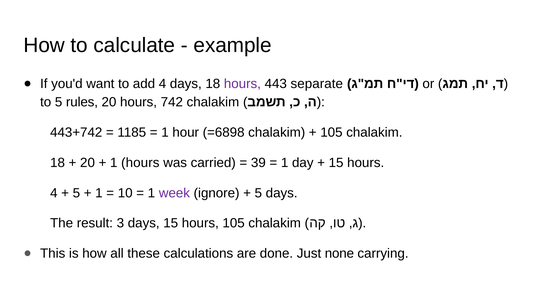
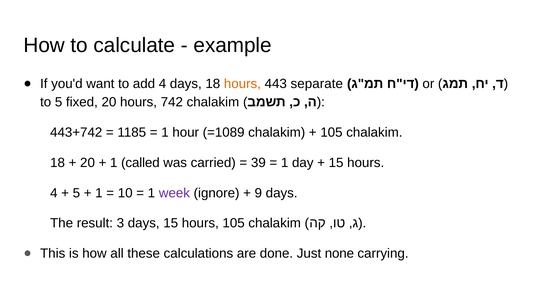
hours colour: purple -> orange (242, 84)
rules: rules -> fixed (82, 102)
=6898: =6898 -> =1089 (224, 132)
1 hours: hours -> called (140, 163)
5: 5 -> 9 (258, 193)
